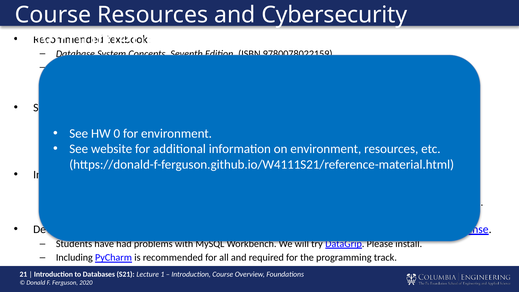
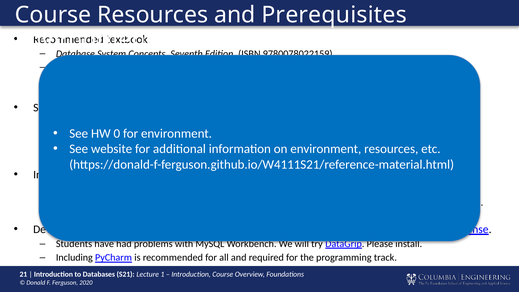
Cybersecurity: Cybersecurity -> Prerequisites (334, 15)
